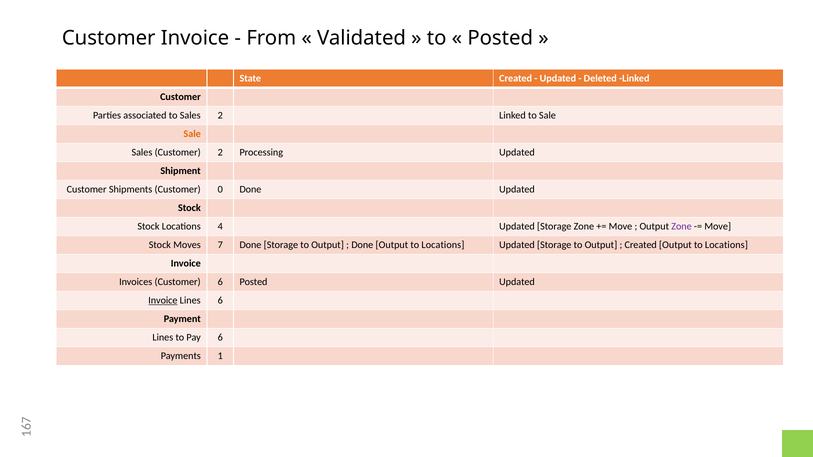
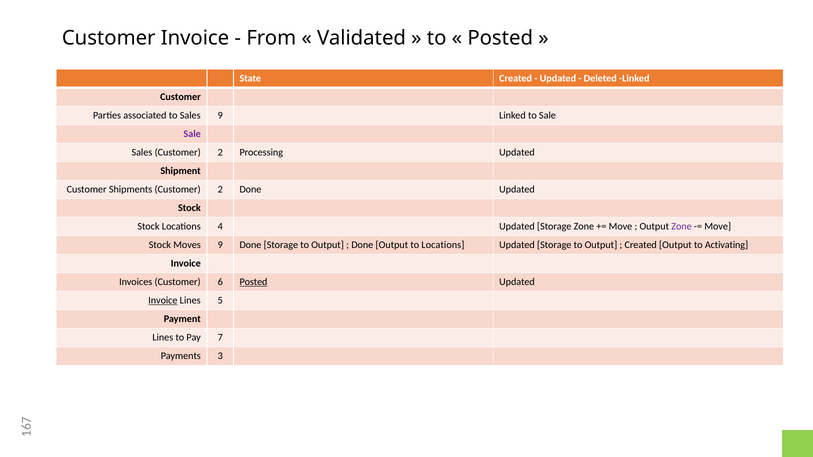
Sales 2: 2 -> 9 (220, 116)
Sale colour: orange -> purple (192, 134)
Shipments Customer 0: 0 -> 2 (220, 190)
Moves 7: 7 -> 9 (220, 245)
Created Output to Locations: Locations -> Activating (727, 245)
Posted underline: none -> present (253, 282)
Lines 6: 6 -> 5 (220, 301)
Pay 6: 6 -> 7 (220, 338)
Payments 1: 1 -> 3 (220, 356)
